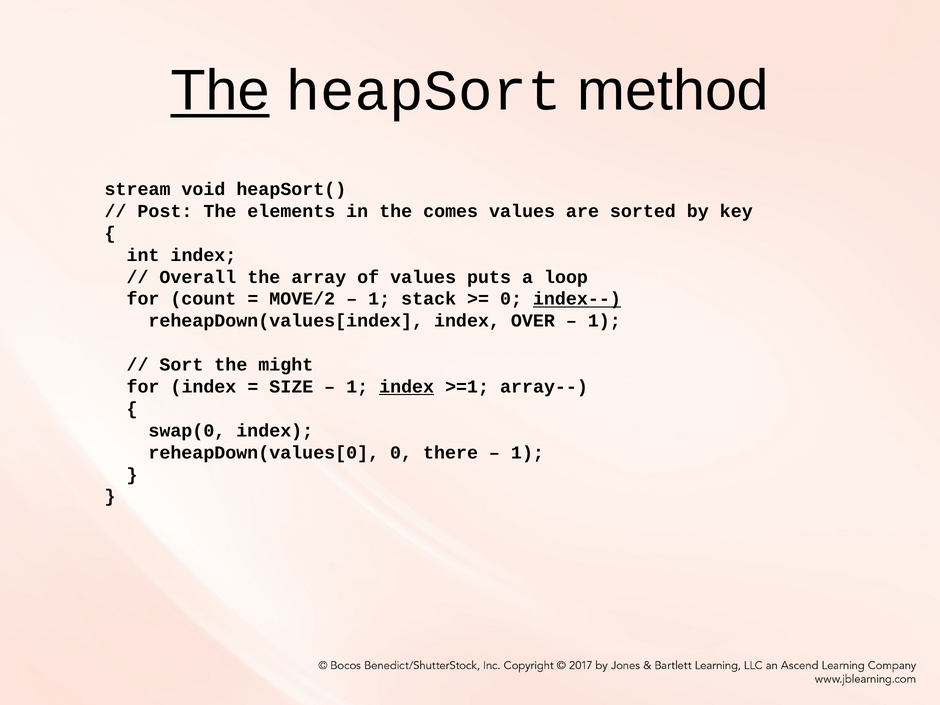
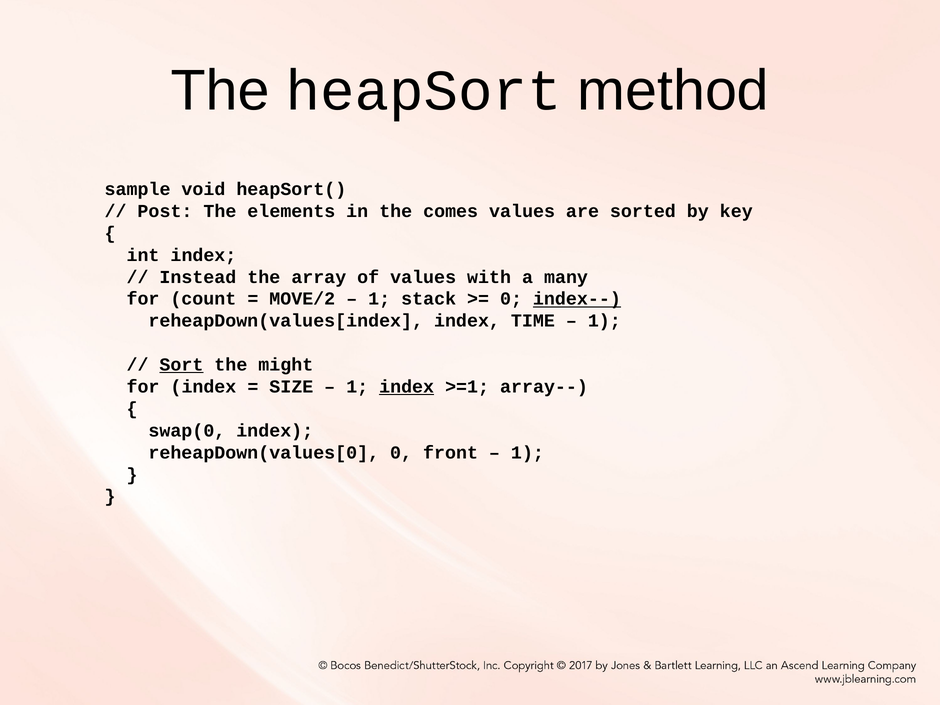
The underline: present -> none (220, 91)
stream: stream -> sample (138, 189)
Overall: Overall -> Instead (198, 277)
puts: puts -> with (489, 277)
loop: loop -> many (566, 277)
OVER: OVER -> TIME (533, 321)
Sort underline: none -> present (181, 365)
there: there -> front (451, 453)
